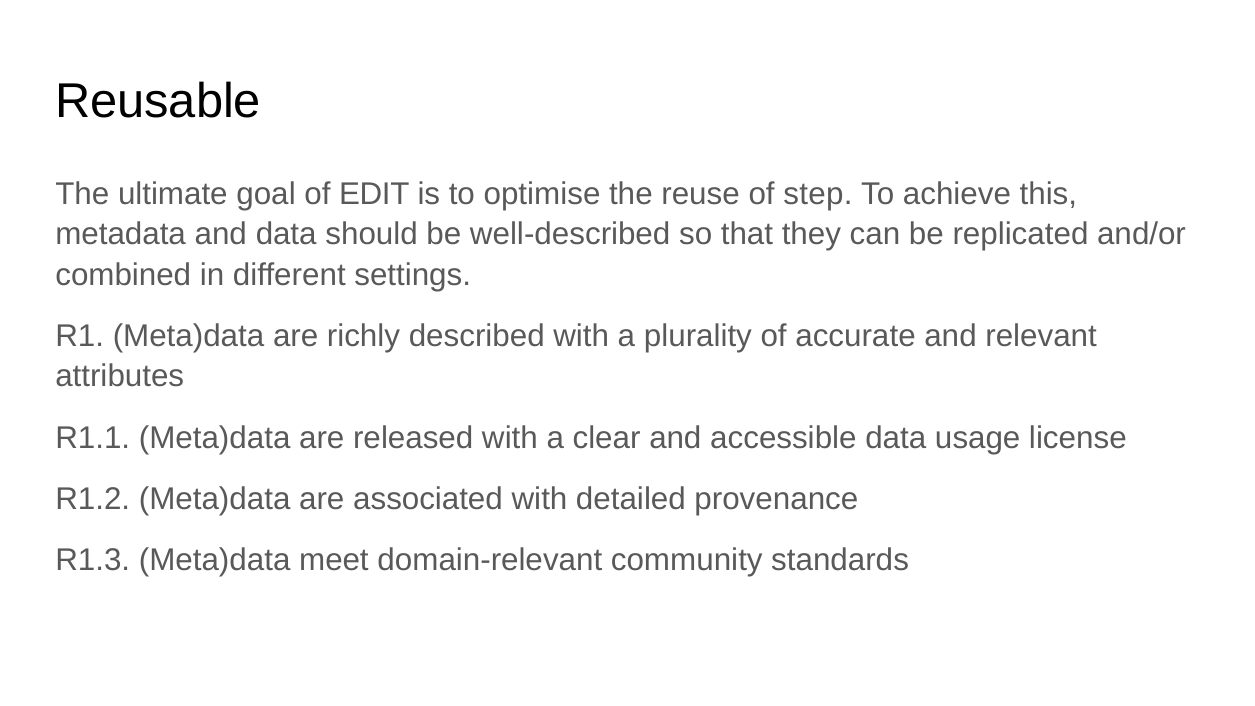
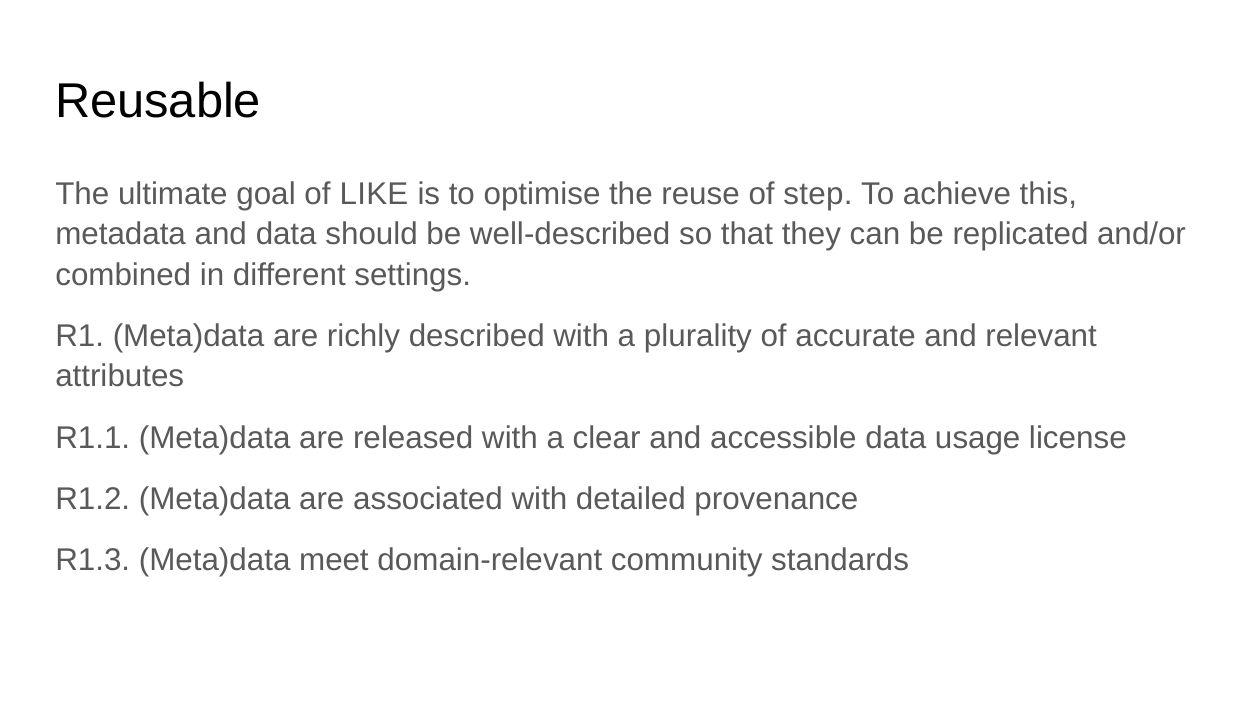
EDIT: EDIT -> LIKE (374, 194)
